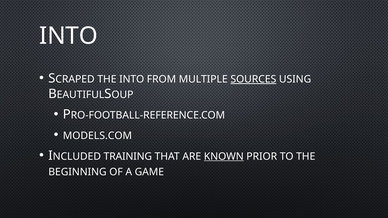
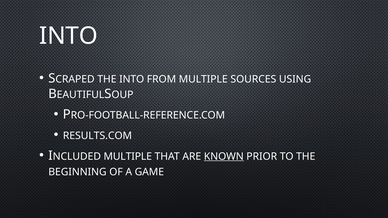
SOURCES underline: present -> none (253, 79)
MODELS.COM: MODELS.COM -> RESULTS.COM (97, 136)
TRAINING: TRAINING -> MULTIPLE (128, 157)
